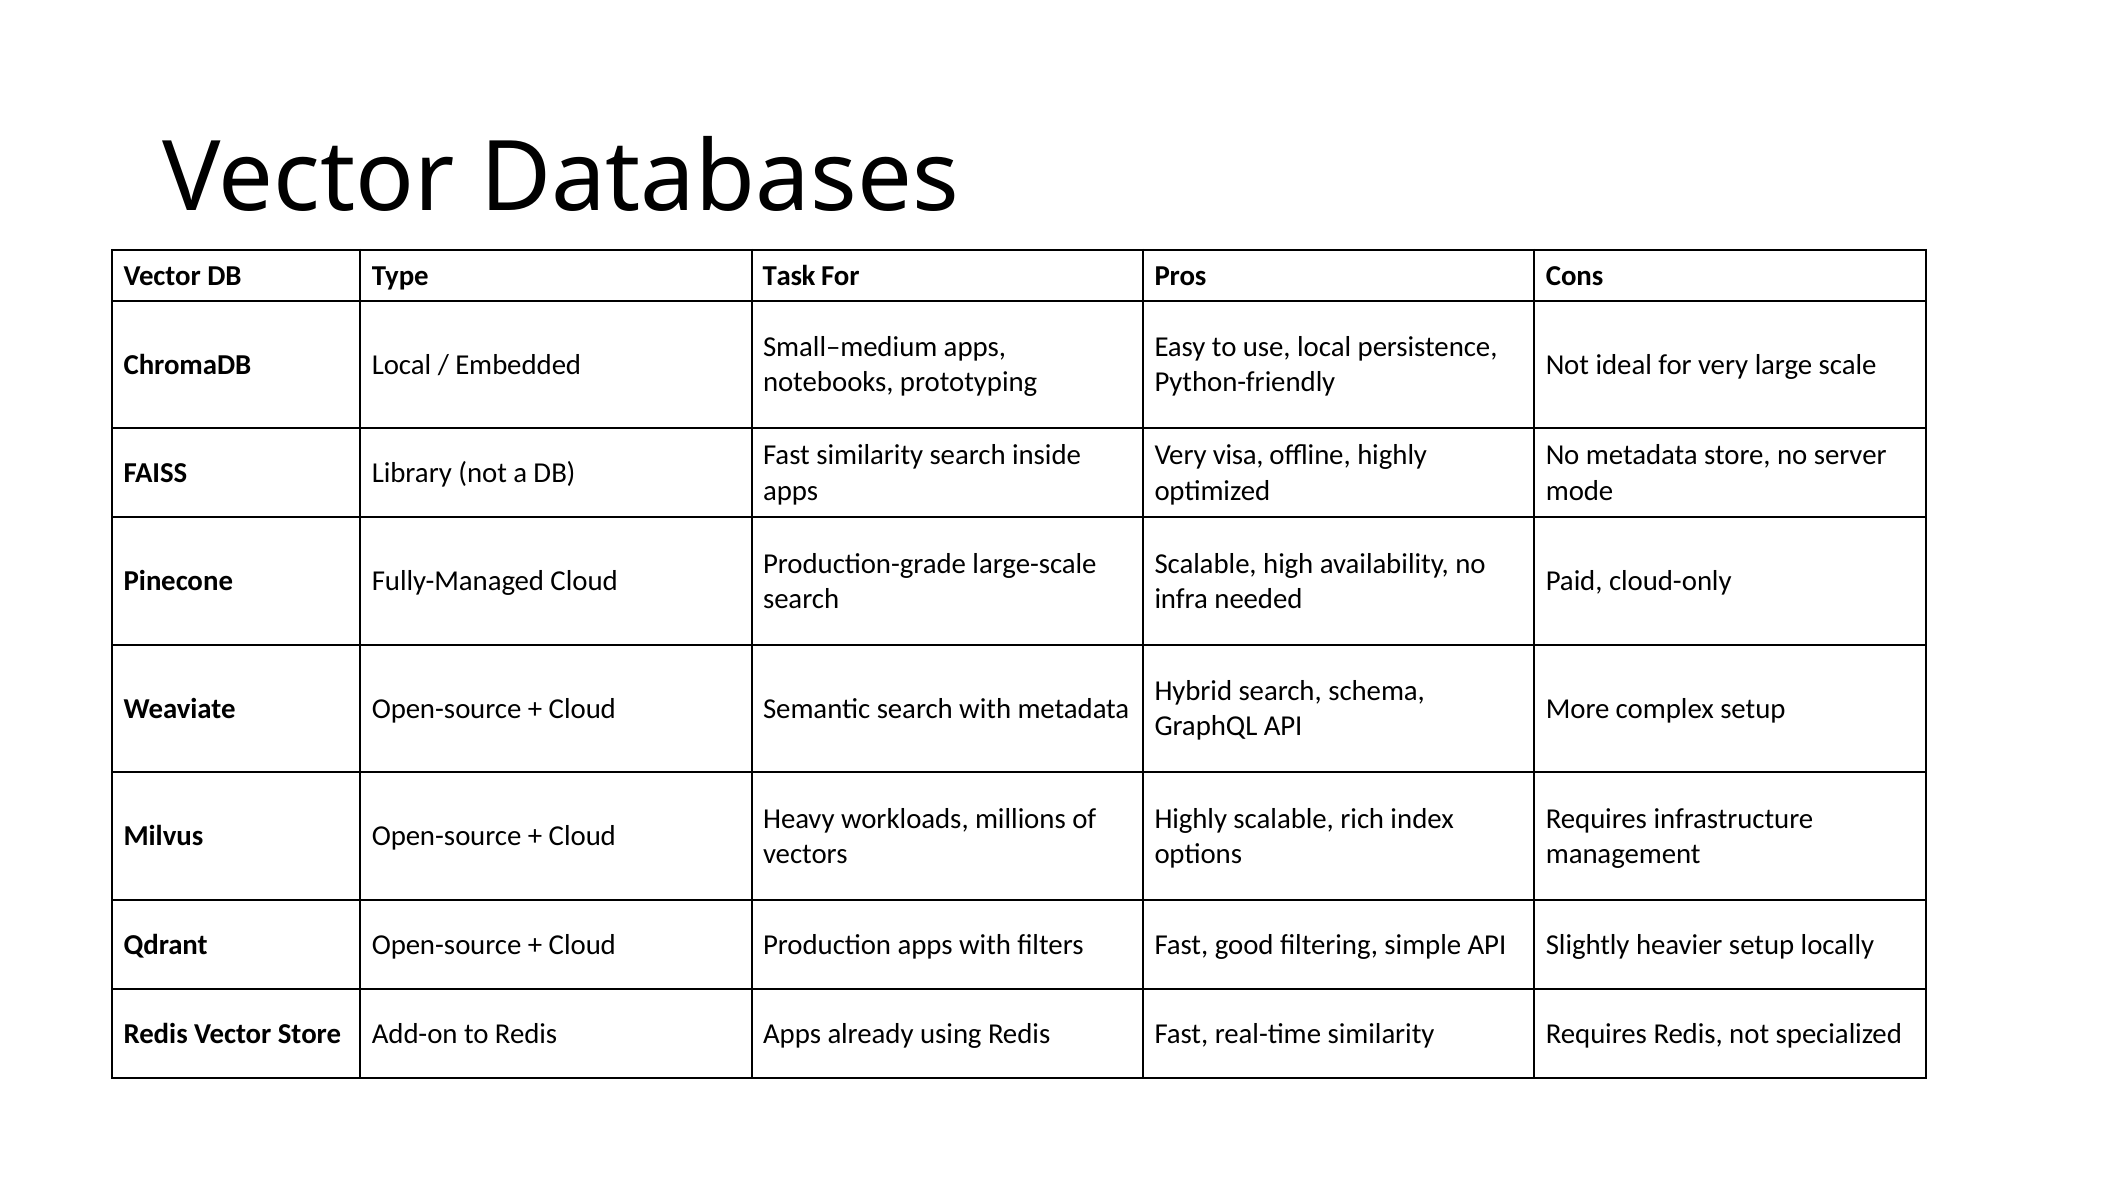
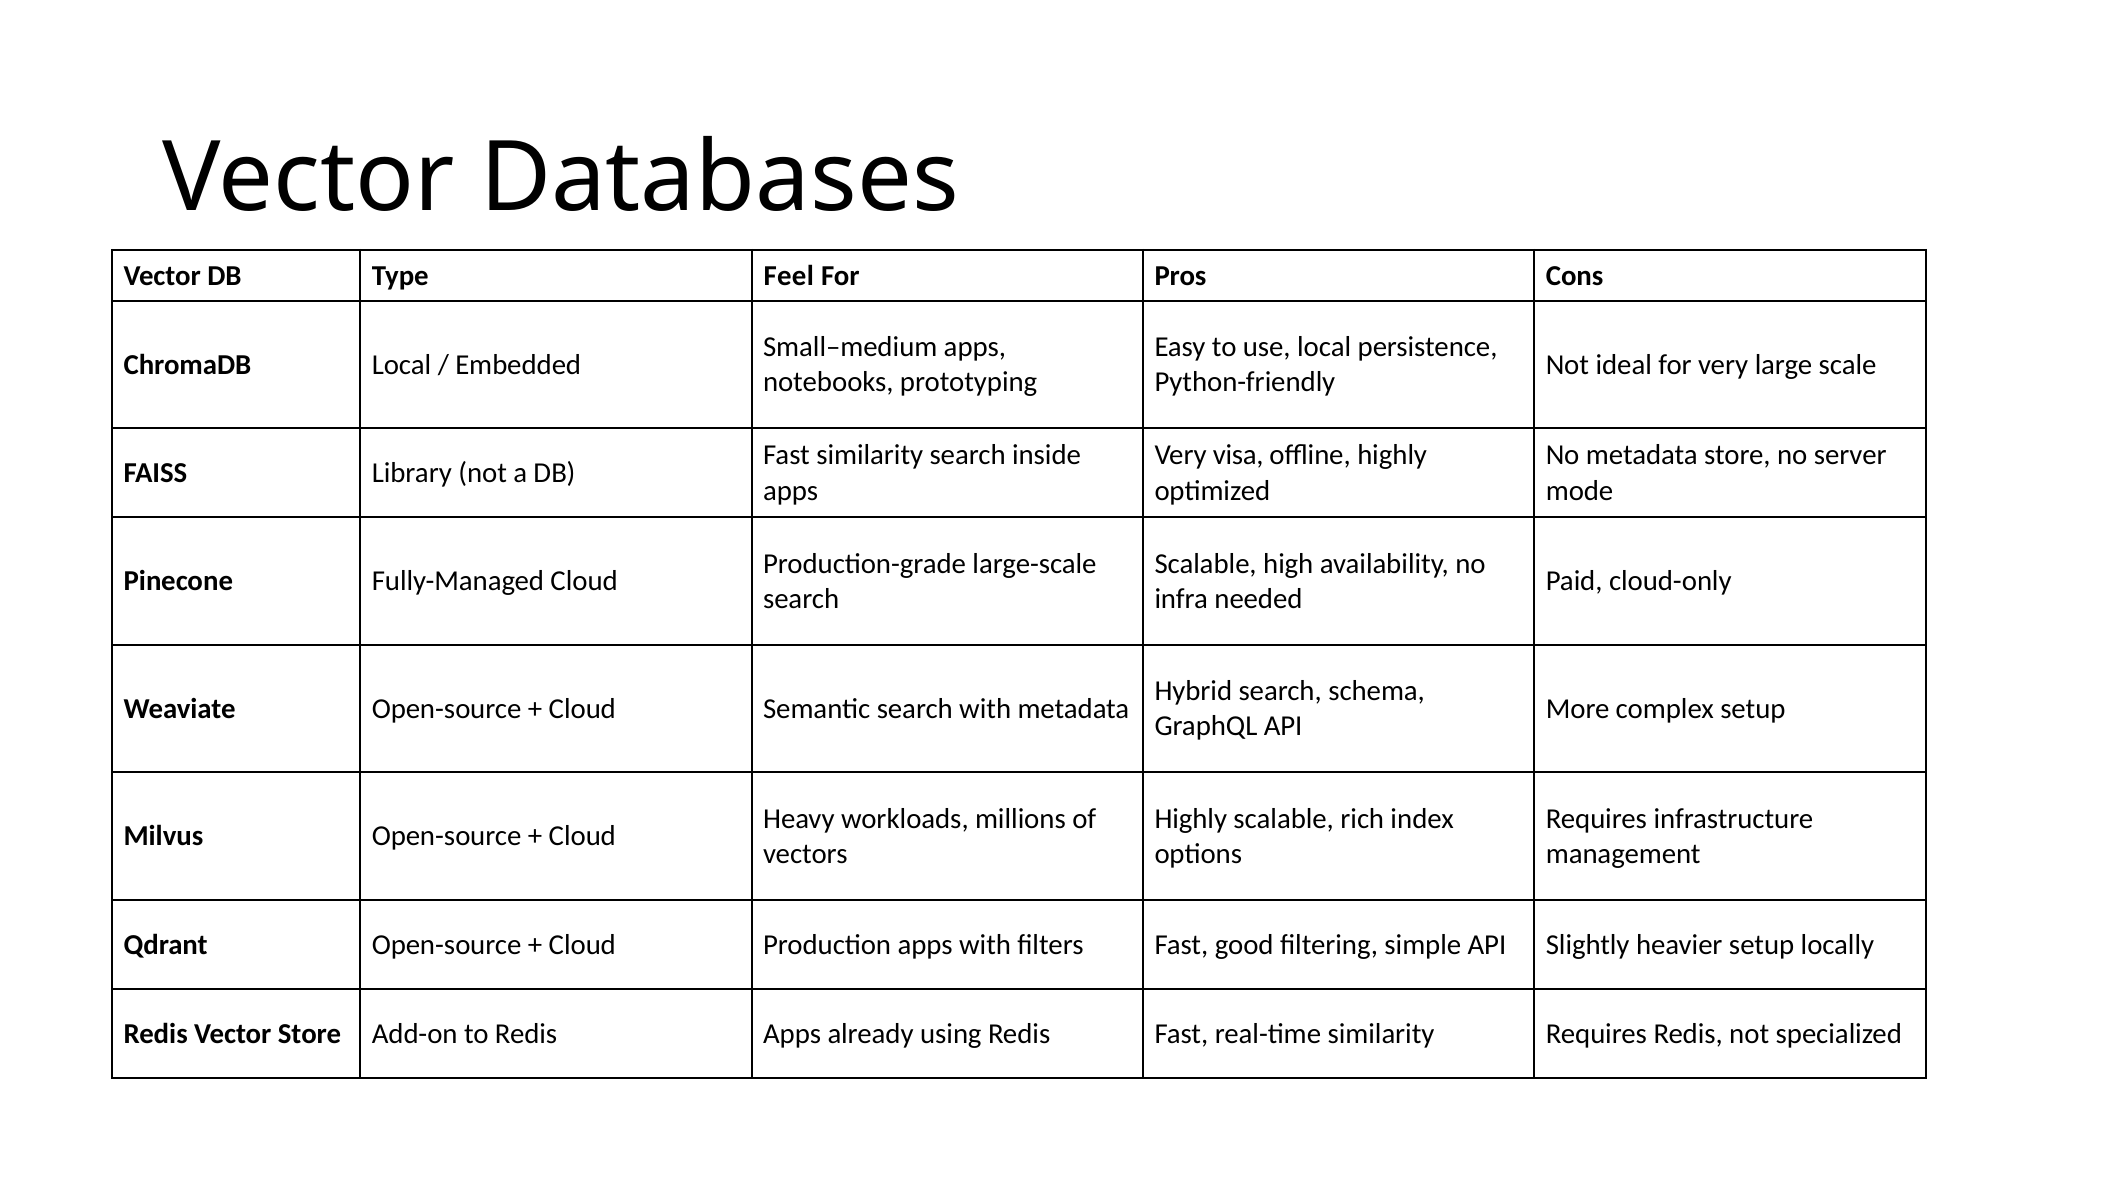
Task: Task -> Feel (789, 275)
